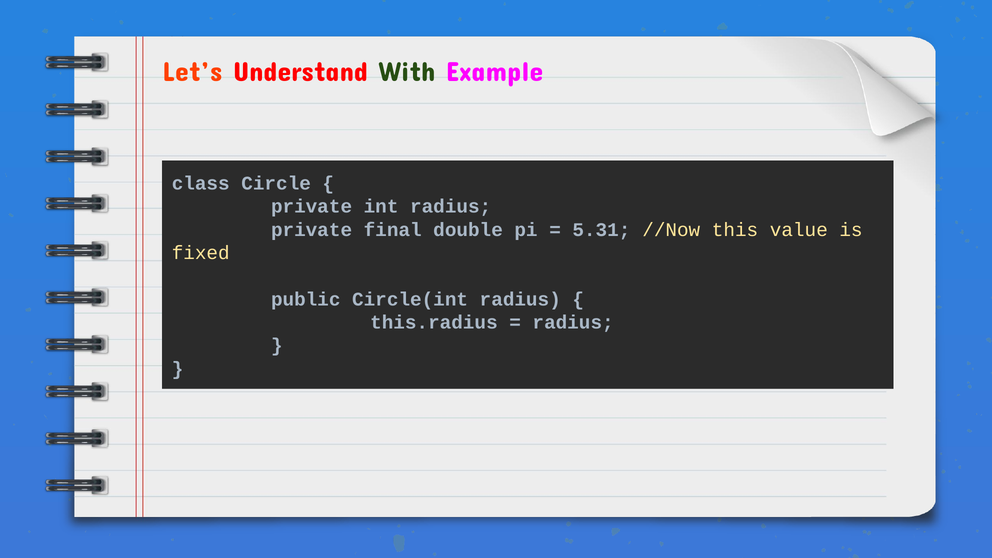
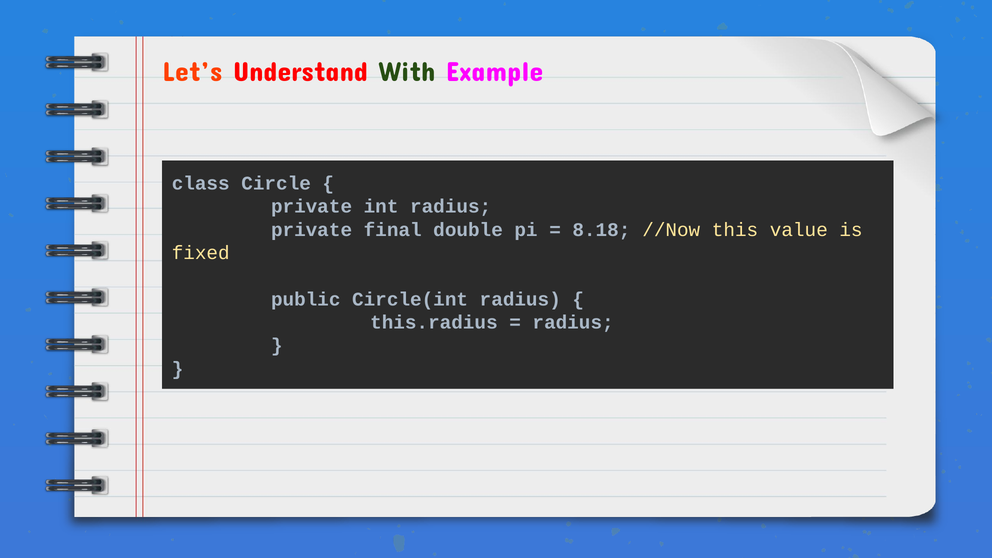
5.31: 5.31 -> 8.18 (601, 230)
